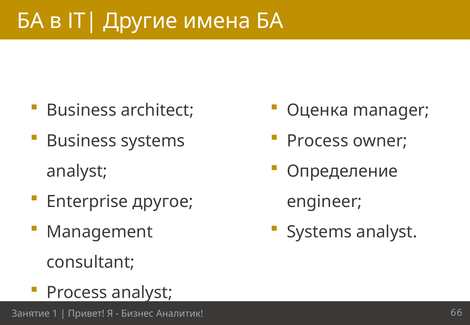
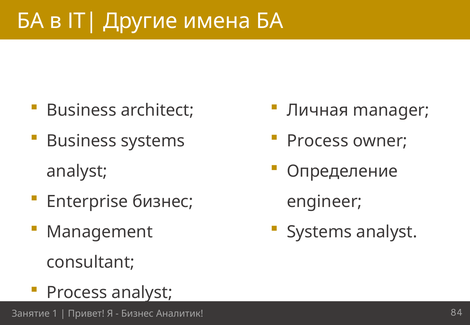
Оценка: Оценка -> Личная (318, 111)
Enterprise другое: другое -> бизнес (163, 202)
66: 66 -> 84 (457, 313)
